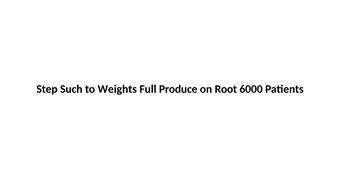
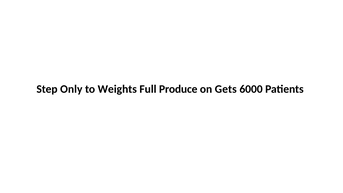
Such: Such -> Only (71, 89)
Root: Root -> Gets (226, 89)
